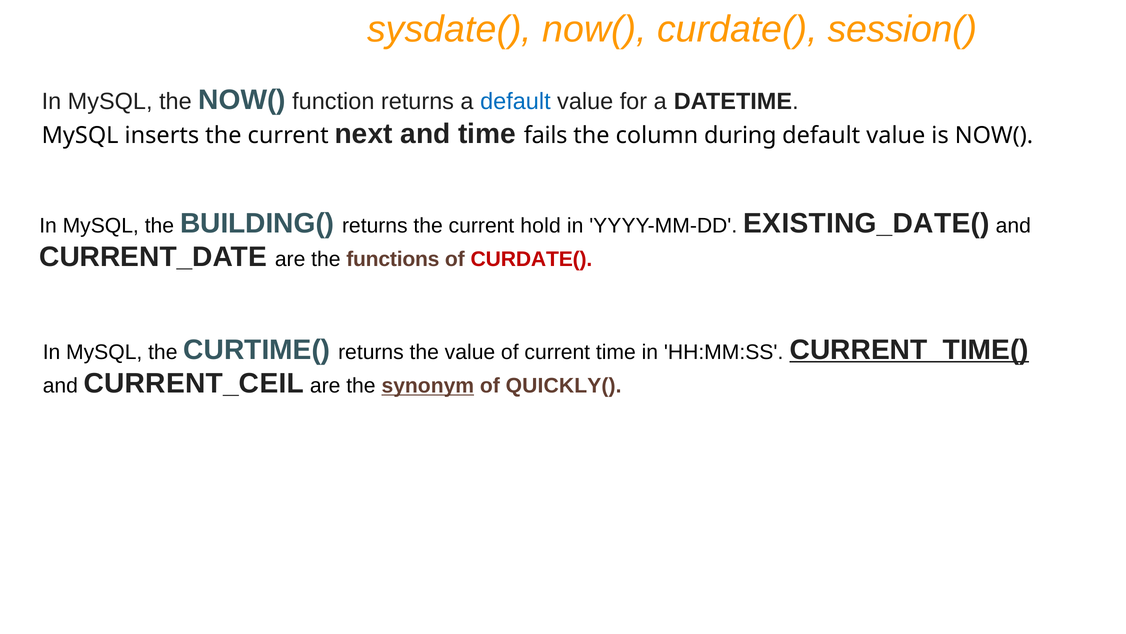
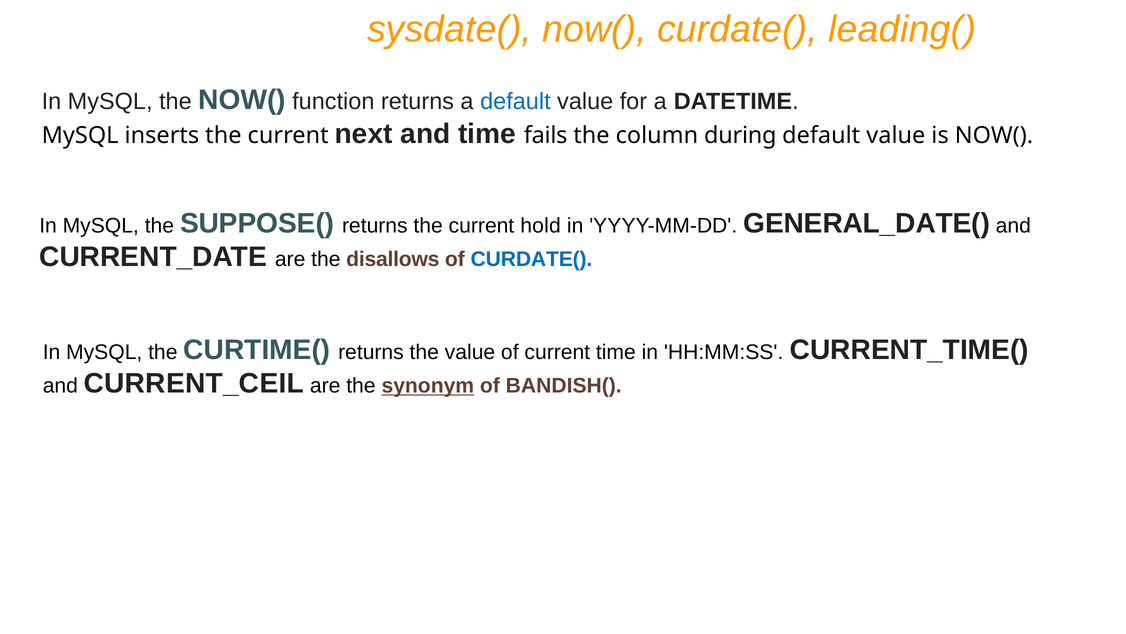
session(: session( -> leading( (902, 29)
BUILDING(: BUILDING( -> SUPPOSE( (257, 223)
EXISTING_DATE(: EXISTING_DATE( -> GENERAL_DATE( (867, 223)
functions: functions -> disallows (393, 259)
CURDATE( colour: red -> blue (531, 259)
CURRENT_TIME( underline: present -> none (909, 349)
QUICKLY(: QUICKLY( -> BANDISH( (564, 385)
